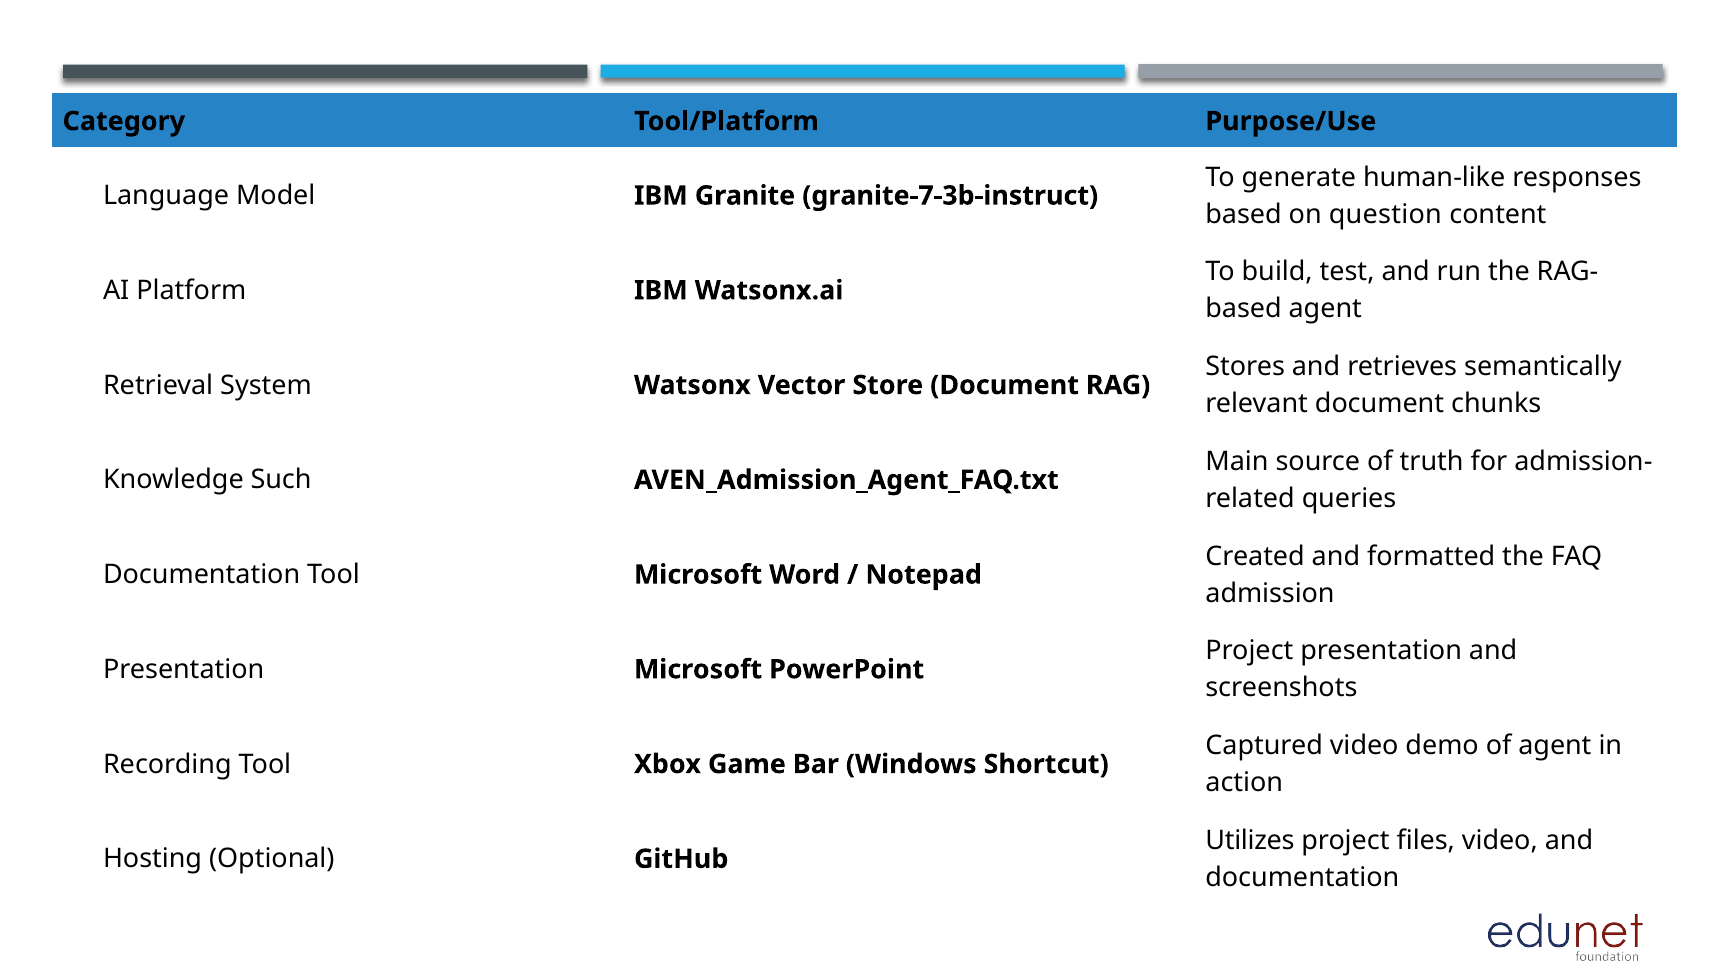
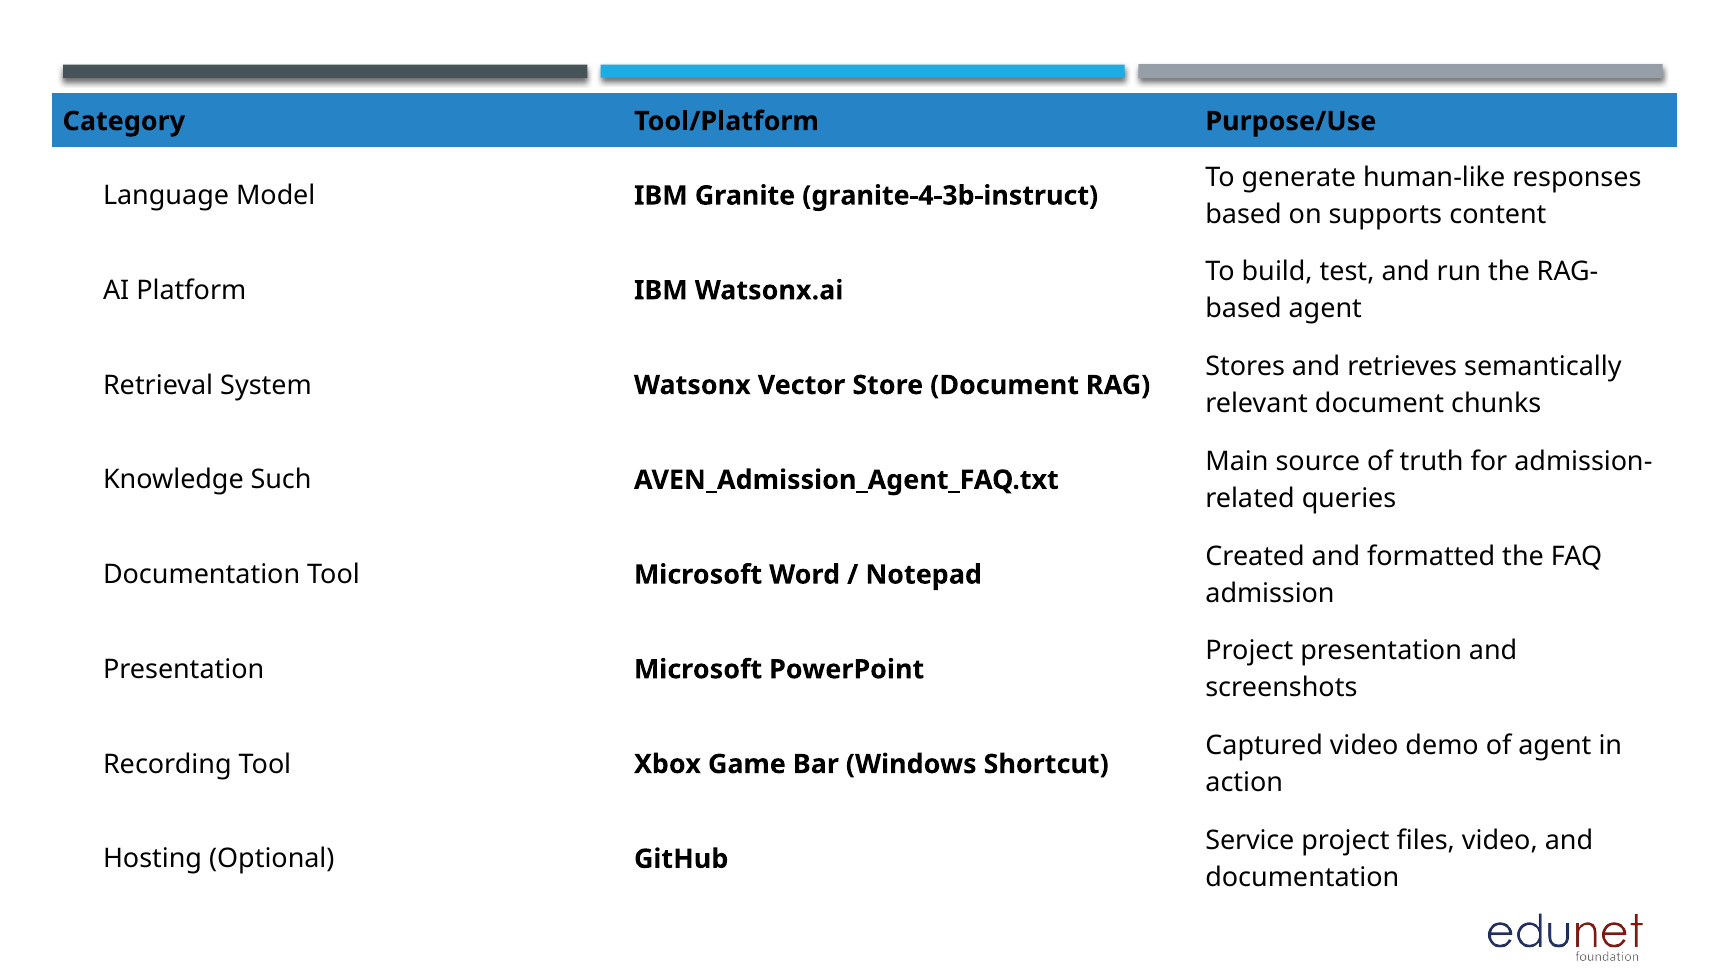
granite-7-3b-instruct: granite-7-3b-instruct -> granite-4-3b-instruct (950, 196)
question: question -> supports (1385, 214)
Utilizes: Utilizes -> Service (1250, 840)
